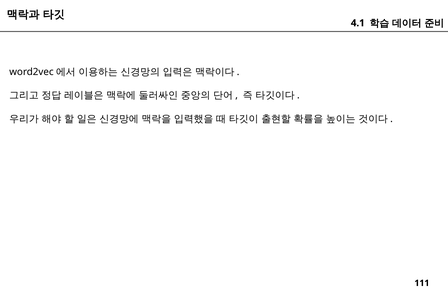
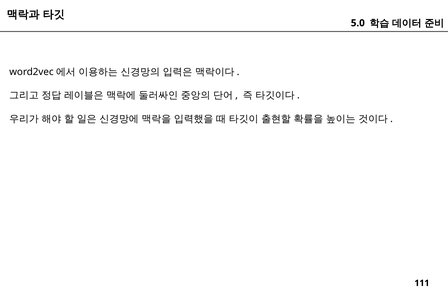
4.1: 4.1 -> 5.0 (358, 23)
